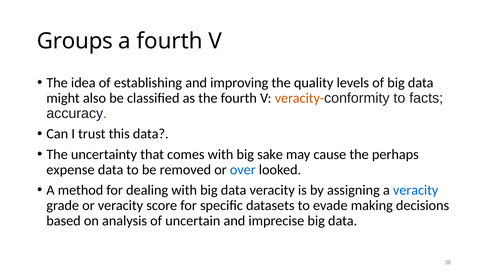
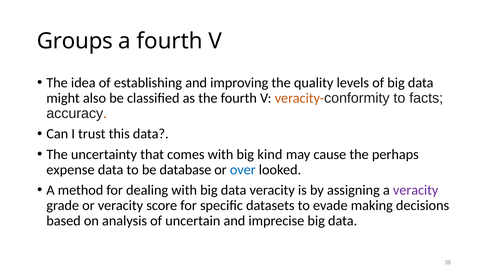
sake: sake -> kind (270, 154)
removed: removed -> database (185, 169)
veracity colour: blue -> purple (416, 190)
